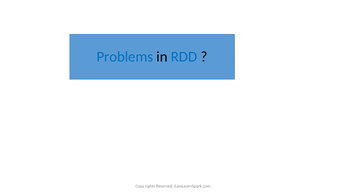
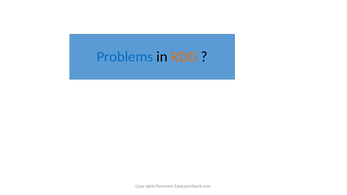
RDD colour: blue -> orange (184, 57)
